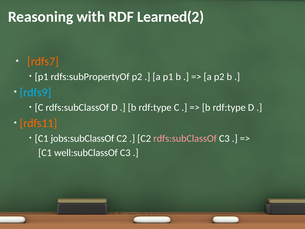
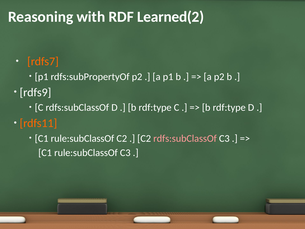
rdfs9 colour: light blue -> white (35, 92)
jobs:subClassOf: jobs:subClassOf -> rule:subClassOf (82, 138)
well:subClassOf: well:subClassOf -> rule:subClassOf (86, 153)
